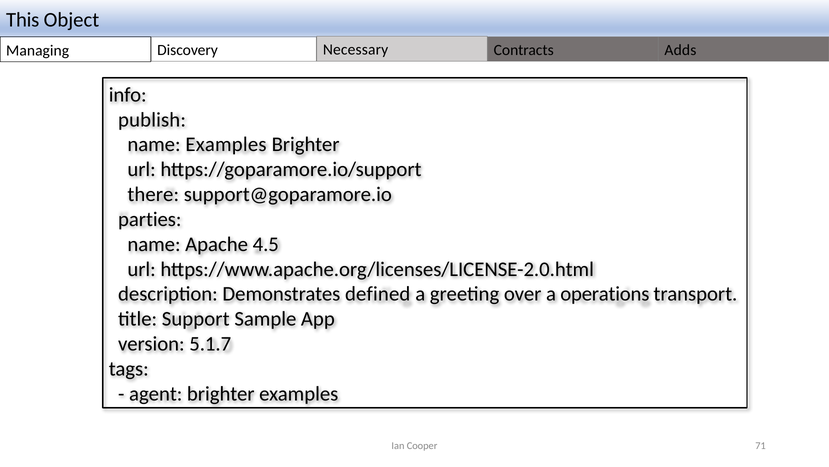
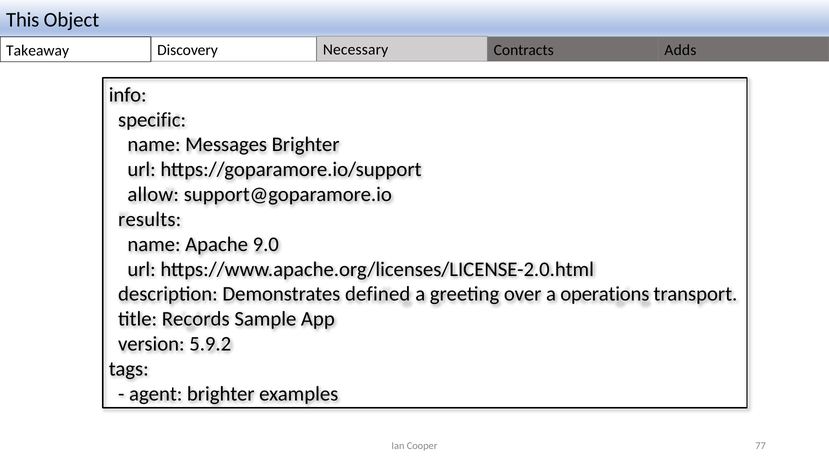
Managing: Managing -> Takeaway (38, 50)
publish: publish -> specific (152, 120)
name Examples: Examples -> Messages (226, 144)
there: there -> allow (153, 194)
parties: parties -> results (150, 219)
4.5: 4.5 -> 9.0 (266, 244)
Support: Support -> Records (196, 319)
5.1.7: 5.1.7 -> 5.9.2 (210, 343)
71: 71 -> 77 (761, 445)
